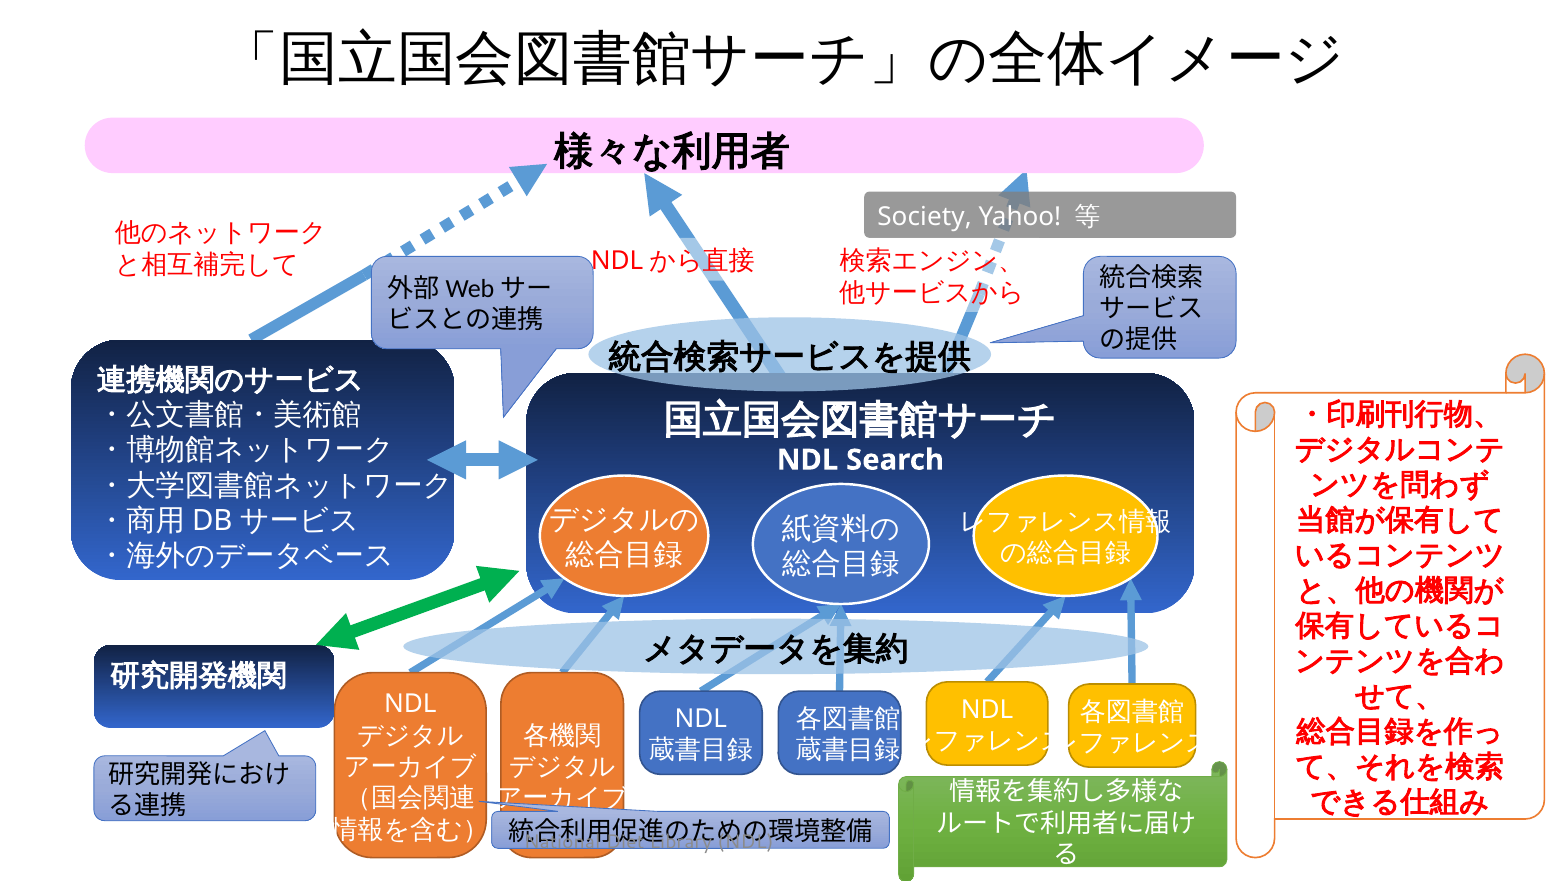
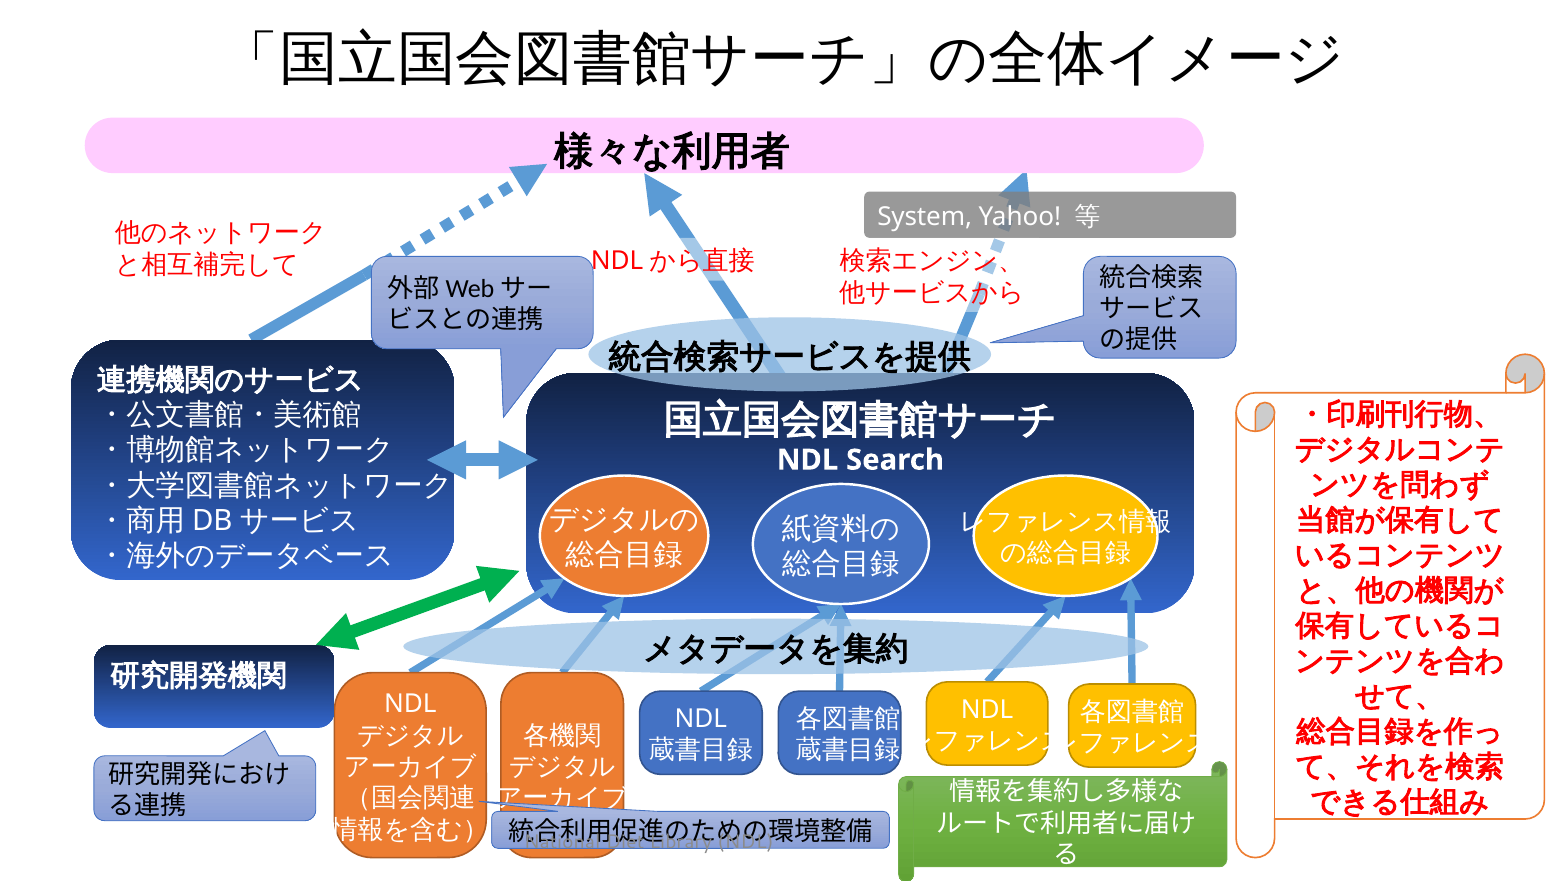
Society: Society -> System (925, 216)
